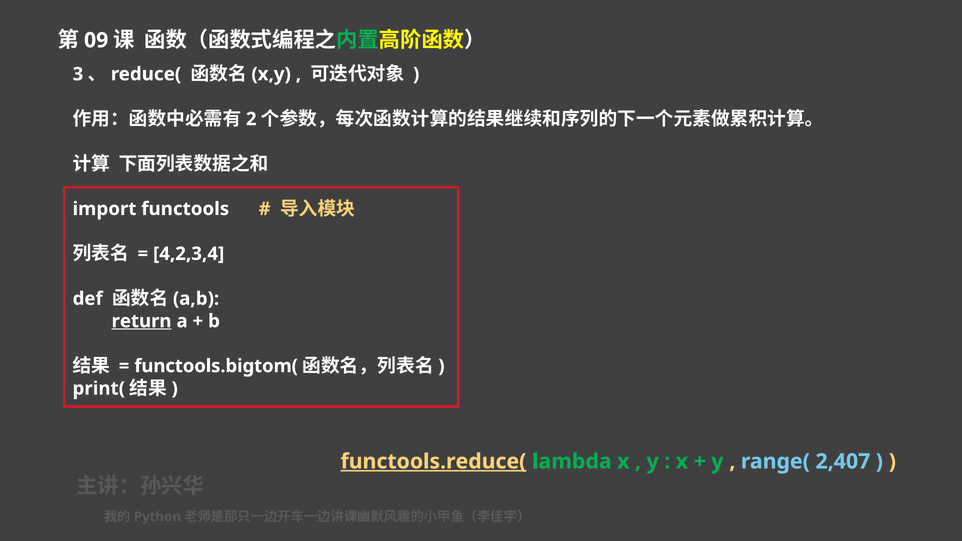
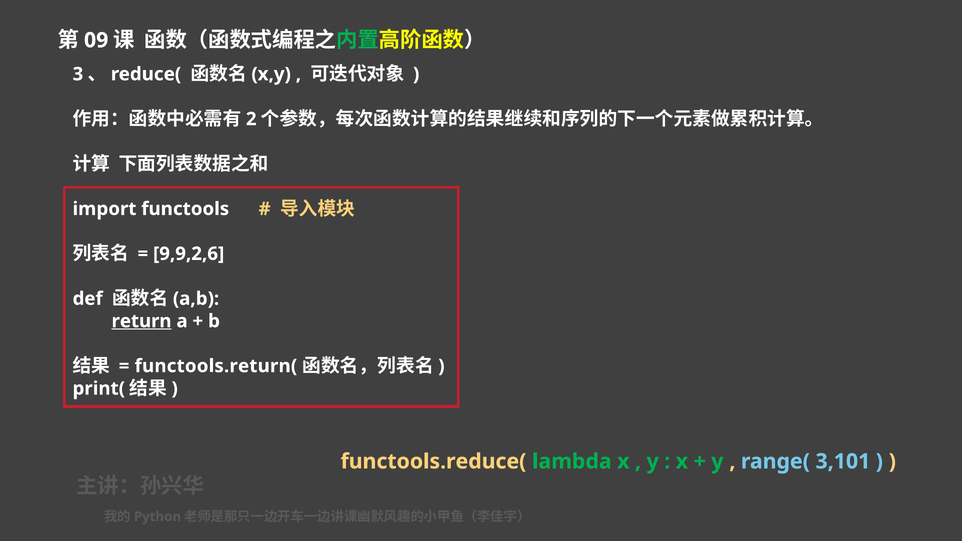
4,2,3,4: 4,2,3,4 -> 9,9,2,6 (189, 254)
functools.bigtom(: functools.bigtom( -> functools.return( (216, 366)
functools.reduce( underline: present -> none (433, 462)
2,407: 2,407 -> 3,101 (843, 462)
